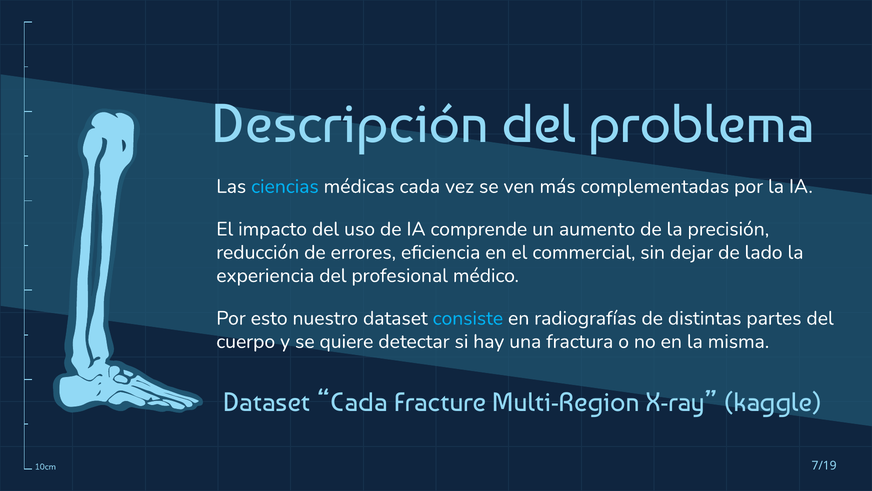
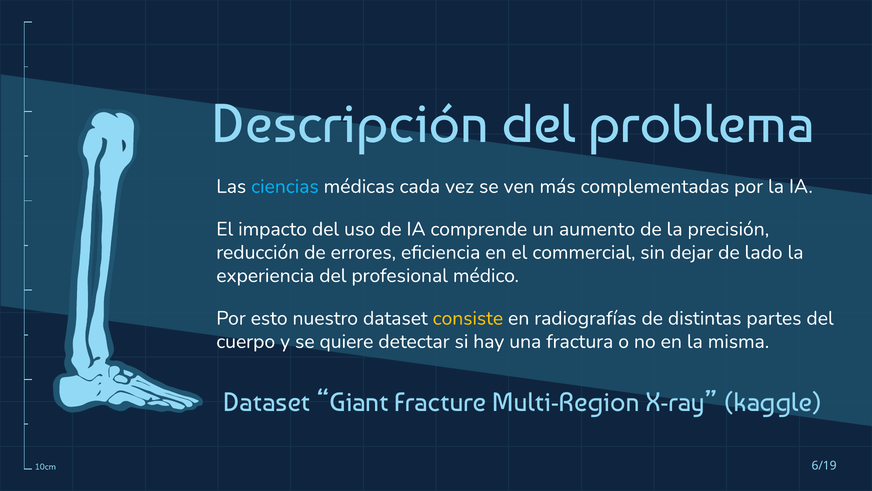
consiste colour: light blue -> yellow (468, 318)
Dataset Cada: Cada -> Giant (353, 402)
7/19: 7/19 -> 6/19 (824, 465)
